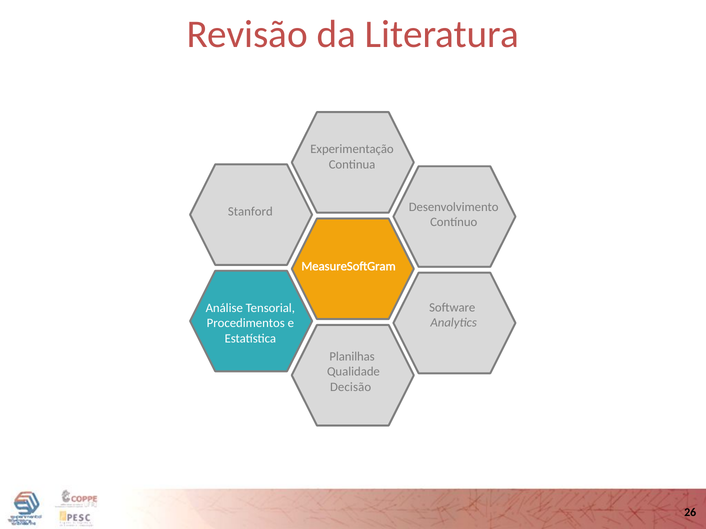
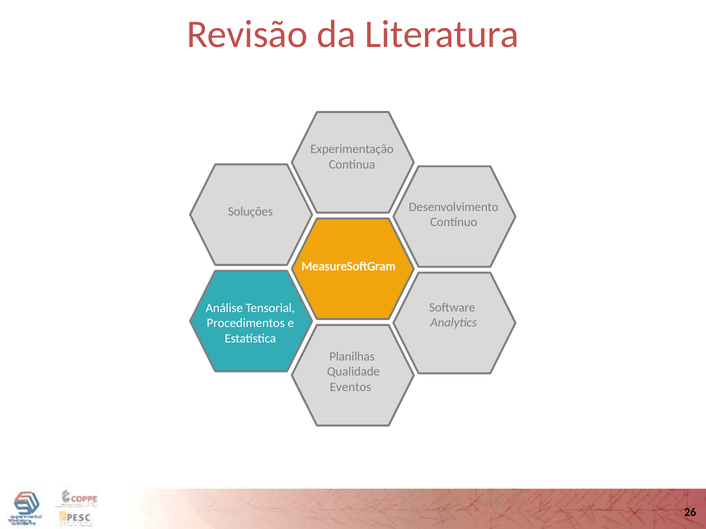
Stanford: Stanford -> Soluções (250, 212)
Decisão: Decisão -> Eventos (351, 387)
